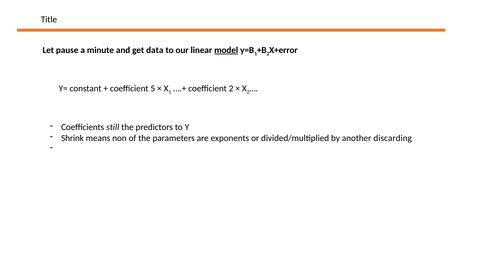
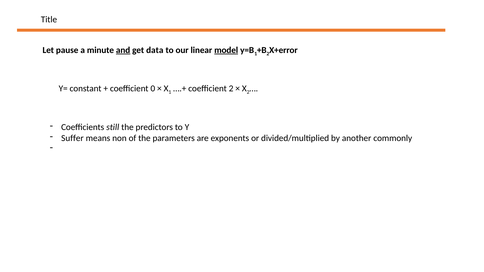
and underline: none -> present (123, 50)
5: 5 -> 0 (153, 89)
Shrink: Shrink -> Suffer (72, 138)
discarding: discarding -> commonly (393, 138)
